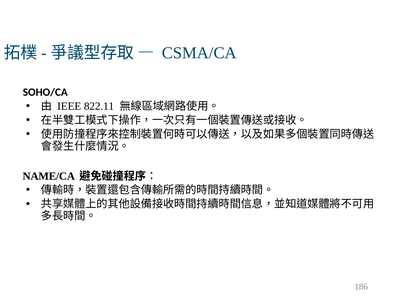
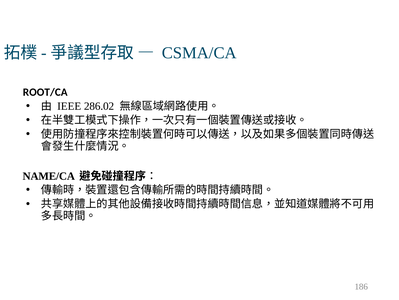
SOHO/CA: SOHO/CA -> ROOT/CA (45, 92)
822.11: 822.11 -> 286.02 (99, 106)
